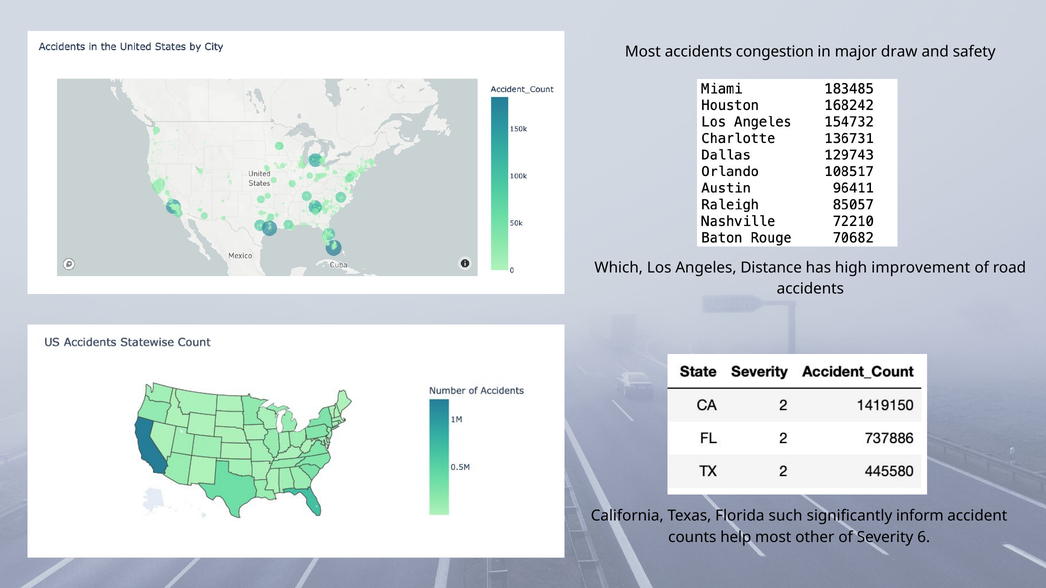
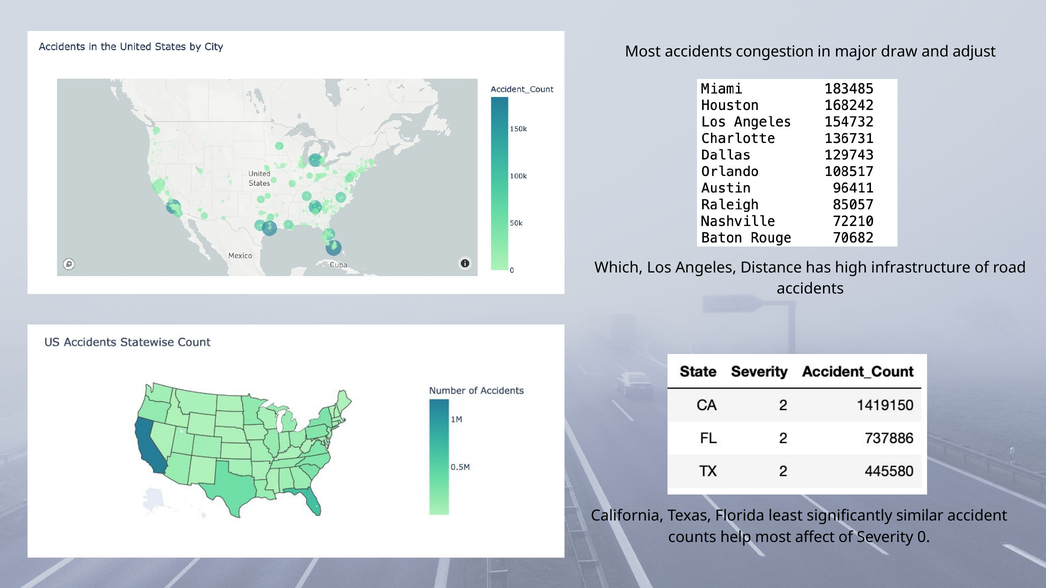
safety: safety -> adjust (974, 52)
improvement: improvement -> infrastructure (921, 268)
such: such -> least (786, 516)
inform: inform -> similar (920, 516)
other: other -> affect (815, 537)
6: 6 -> 0 (924, 537)
